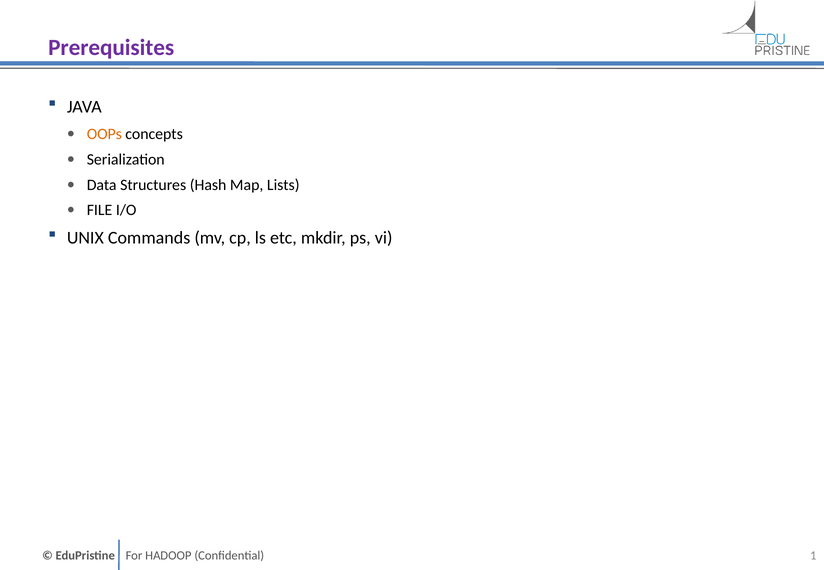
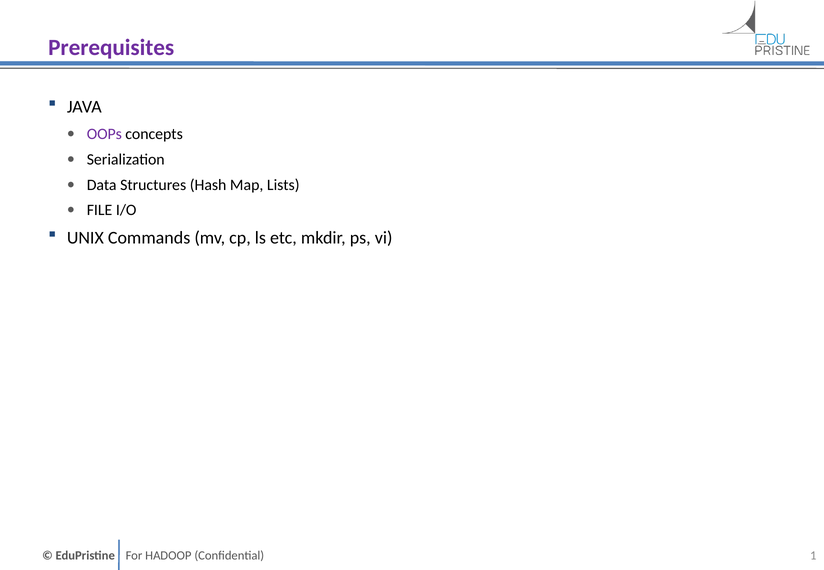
OOPs colour: orange -> purple (104, 134)
